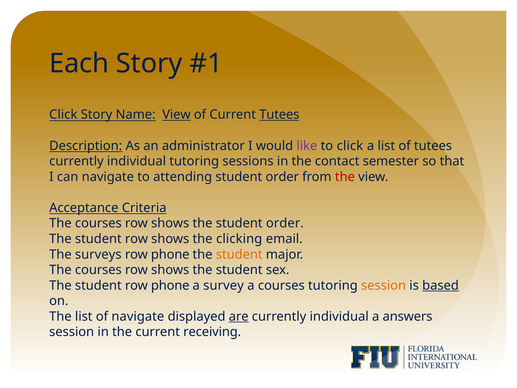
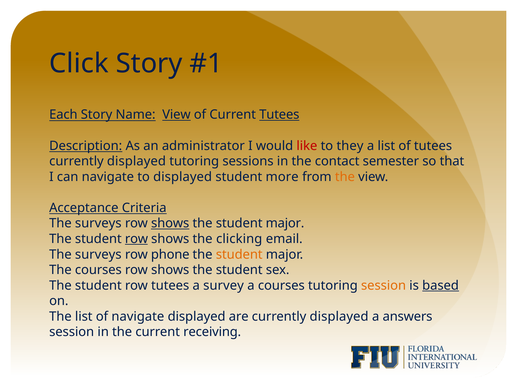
Each: Each -> Click (79, 64)
Click: Click -> Each (63, 115)
like colour: purple -> red (307, 146)
to click: click -> they (350, 146)
individual: individual -> displayed (136, 161)
to attending: attending -> displayed (183, 177)
order: order -> more (282, 177)
the colour: red -> orange (345, 177)
courses: courses -> surveys (98, 223)
shows underline: none -> present (170, 223)
order: order -> major (285, 223)
row underline: none -> present (137, 239)
student row phone: phone -> tutees (170, 285)
are underline: present -> none (239, 316)
individual: individual -> displayed (339, 316)
